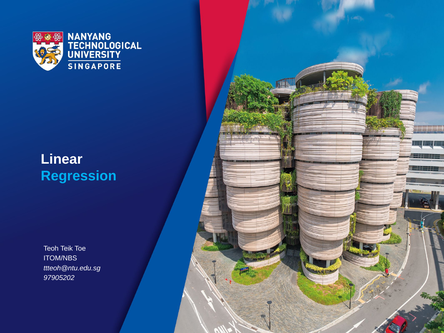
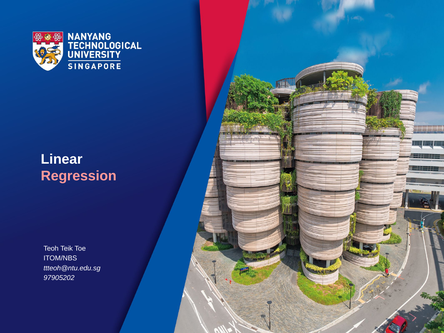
Regression colour: light blue -> pink (79, 176)
